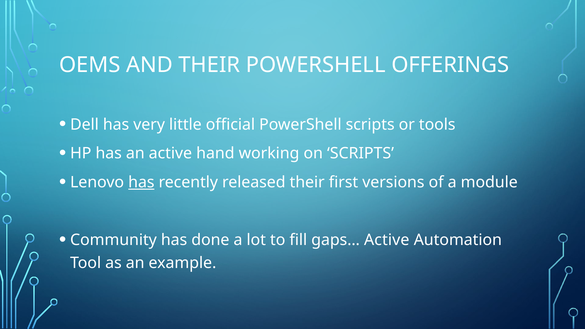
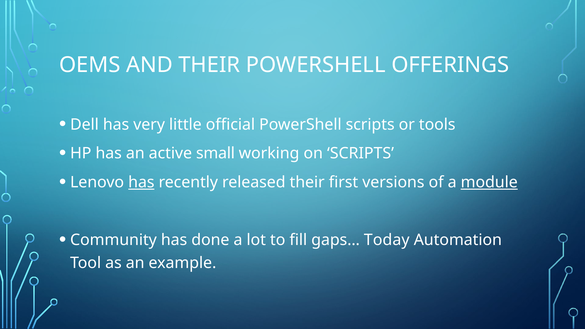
hand: hand -> small (215, 153)
module underline: none -> present (489, 182)
gaps… Active: Active -> Today (387, 240)
